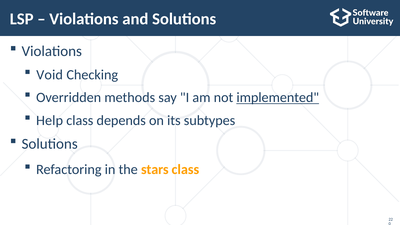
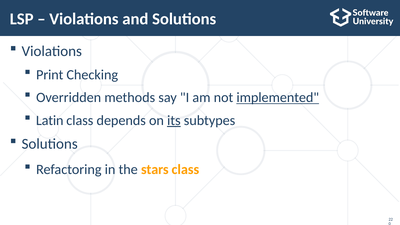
Void: Void -> Print (50, 75)
Help: Help -> Latin (50, 120)
its underline: none -> present (174, 120)
